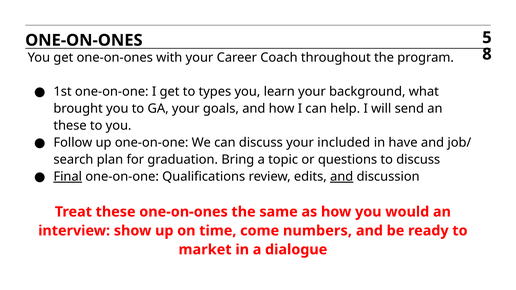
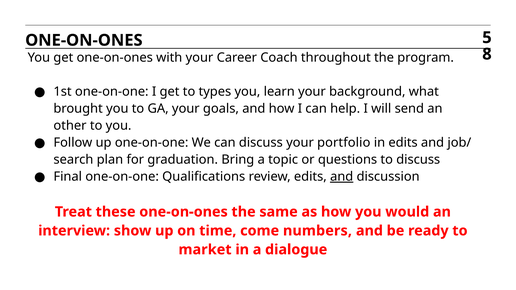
these: these -> other (70, 126)
included: included -> portfolio (344, 143)
in have: have -> edits (403, 143)
Final underline: present -> none (68, 177)
